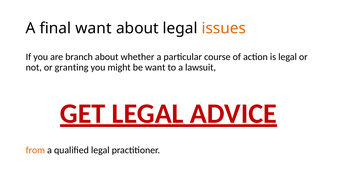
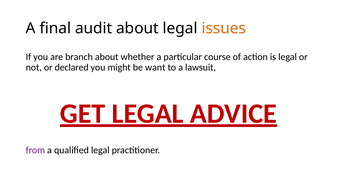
final want: want -> audit (94, 28)
granting: granting -> declared (72, 68)
from colour: orange -> purple (35, 151)
